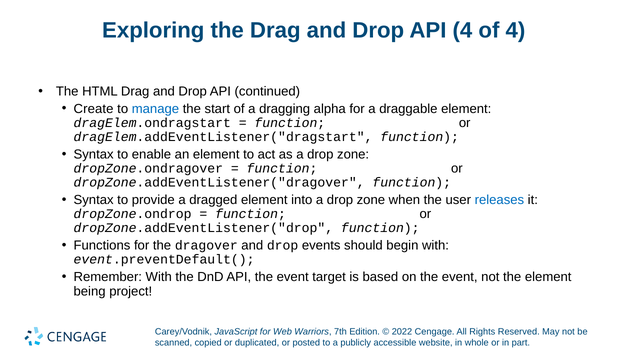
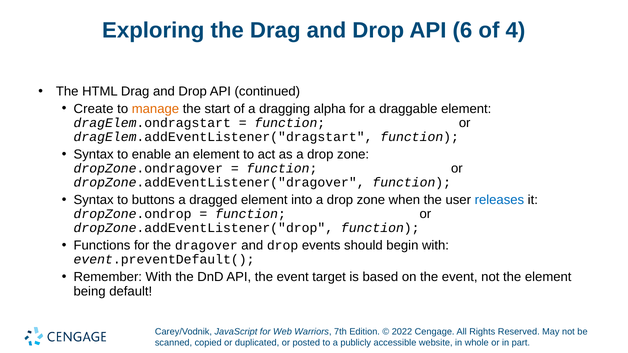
API 4: 4 -> 6 (462, 31)
manage colour: blue -> orange (155, 109)
provide: provide -> buttons (153, 200)
project: project -> default (131, 291)
